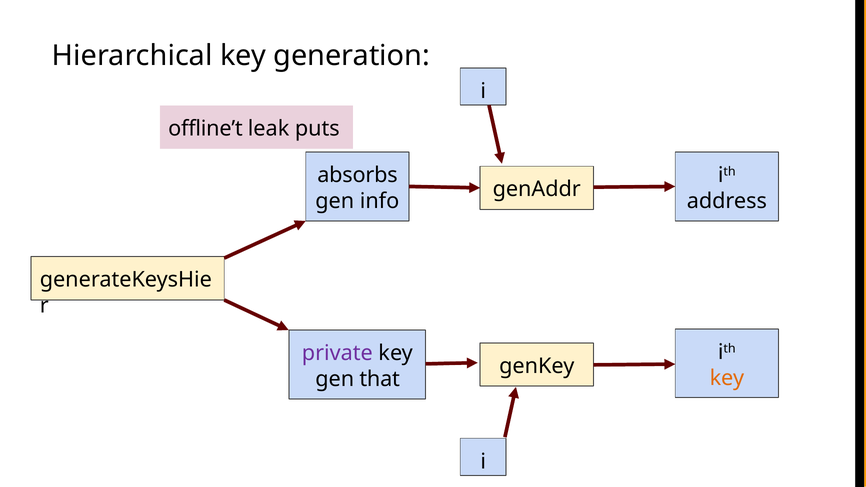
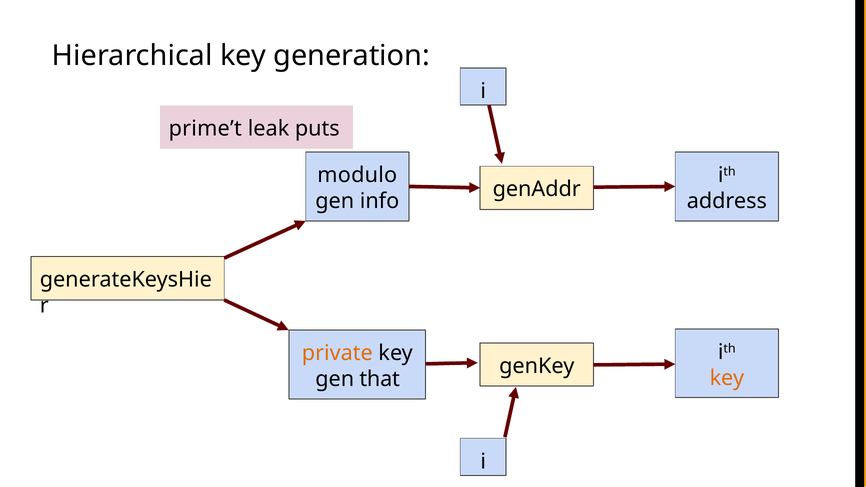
offline’t: offline’t -> prime’t (205, 129)
absorbs: absorbs -> modulo (357, 175)
private colour: purple -> orange (337, 353)
